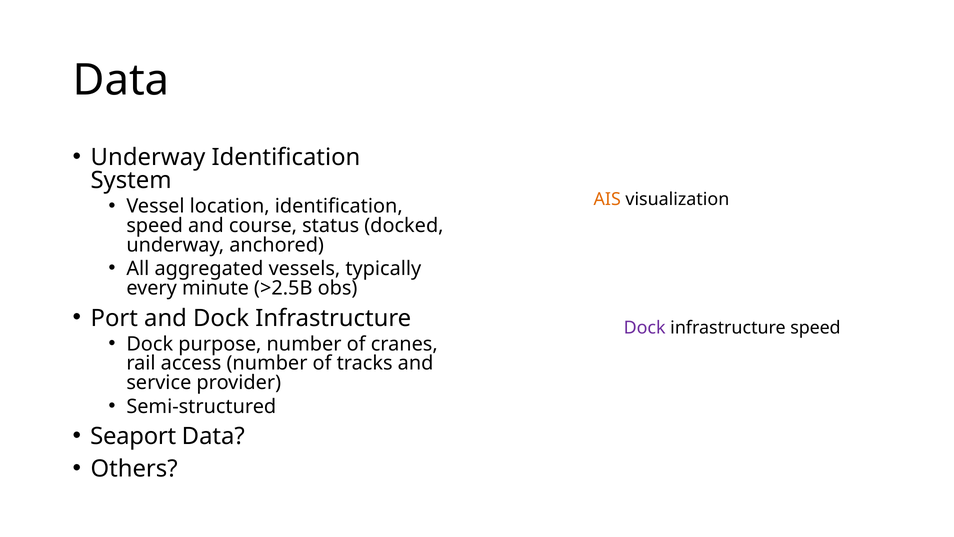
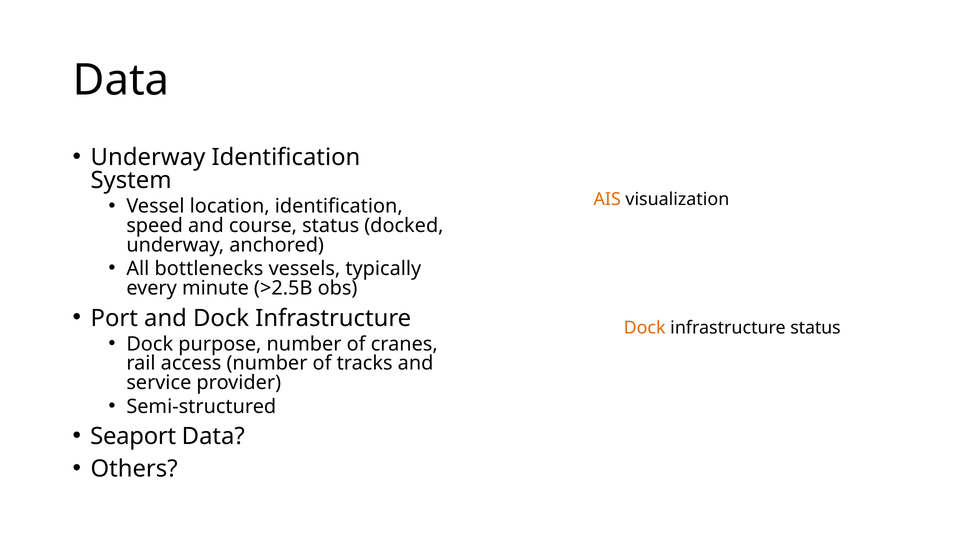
aggregated: aggregated -> bottlenecks (209, 269)
Dock colour: purple -> orange (645, 328)
infrastructure speed: speed -> status (815, 328)
